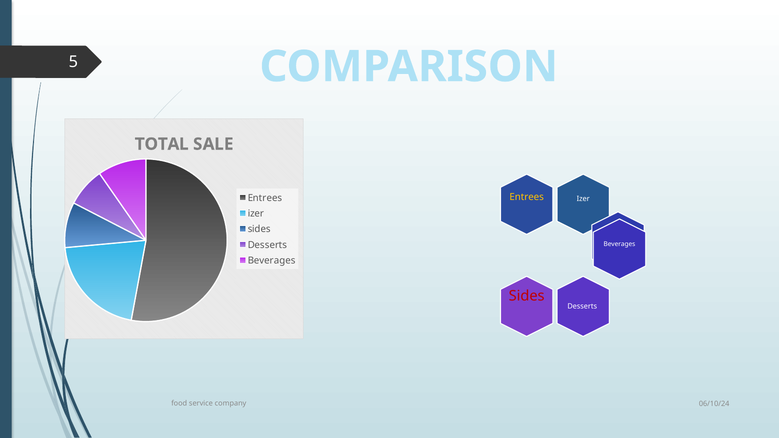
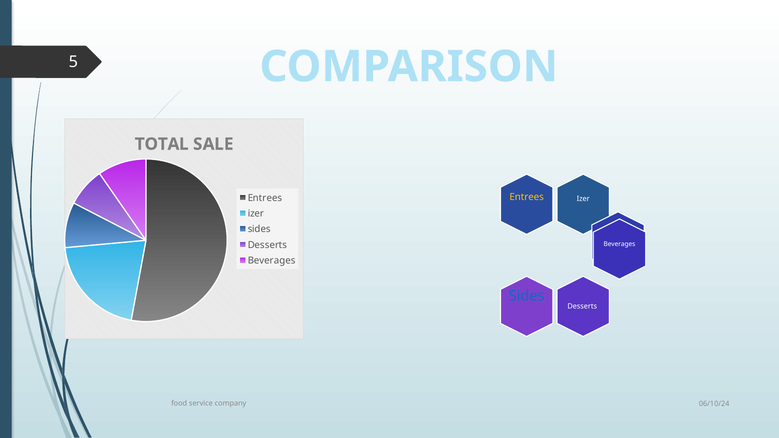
Sides colour: red -> blue (527, 296)
